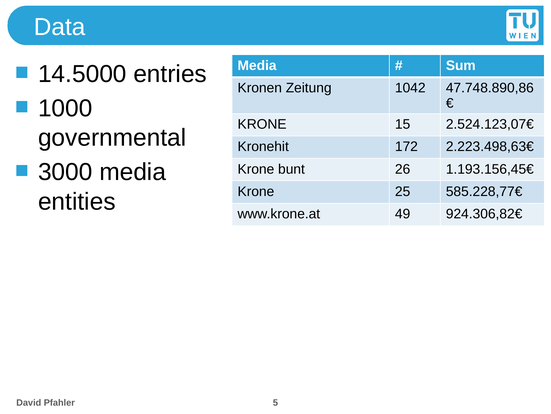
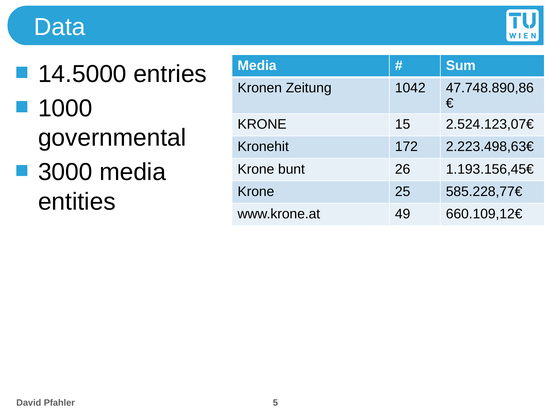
924.306,82€: 924.306,82€ -> 660.109,12€ (484, 214)
